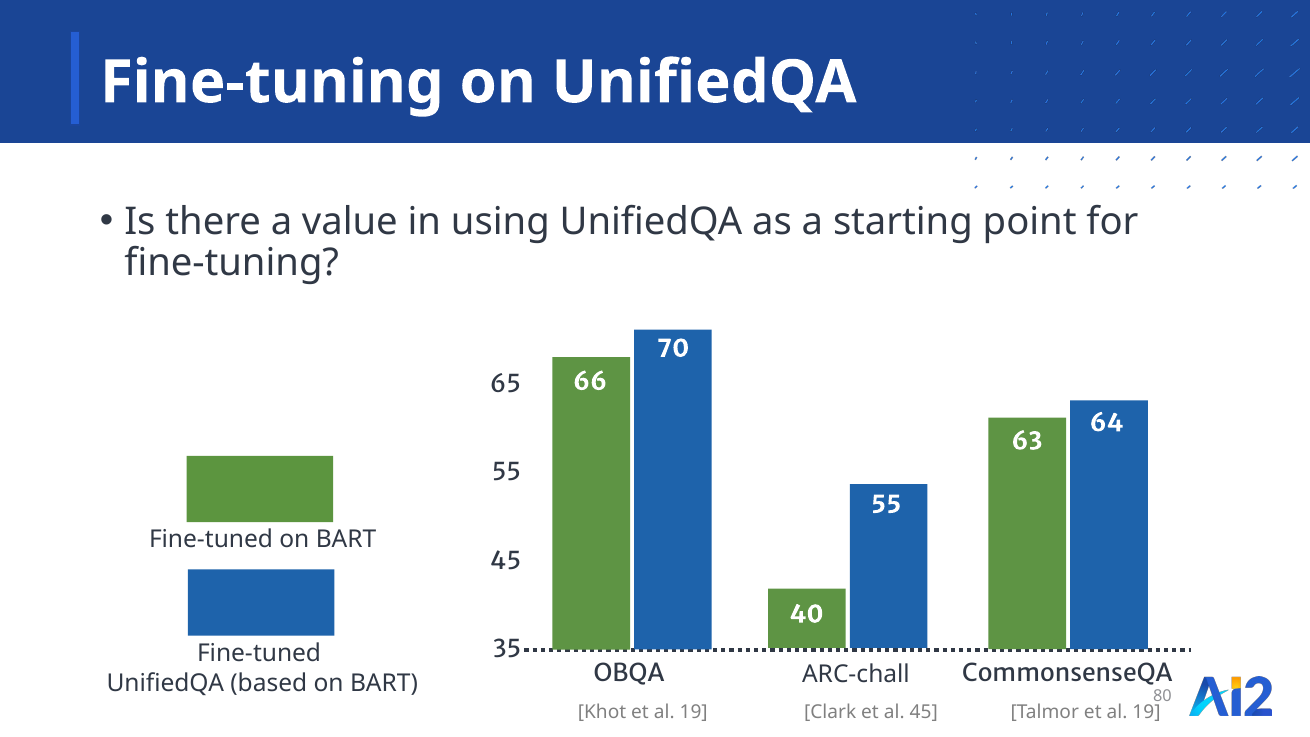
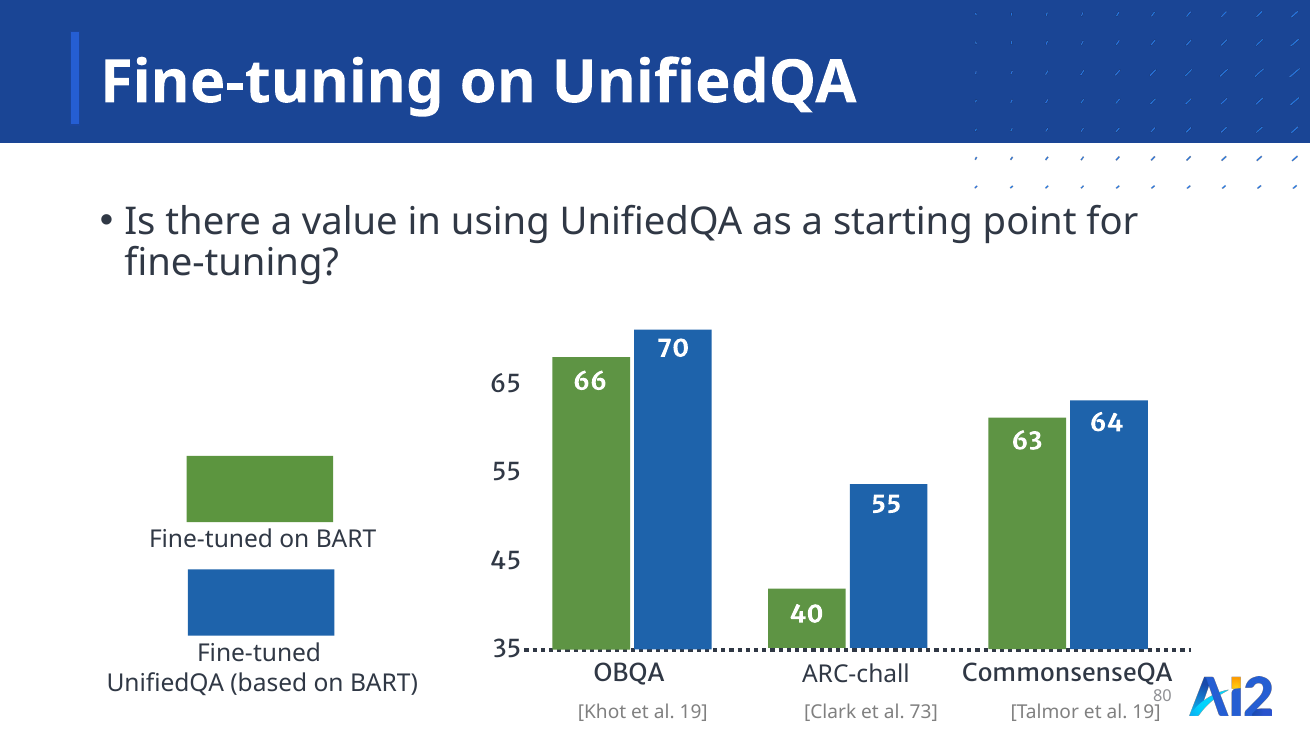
al 45: 45 -> 73 (924, 712)
